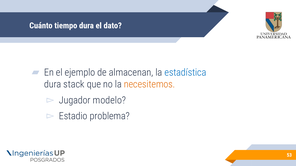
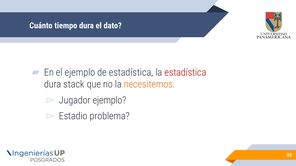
de almacenan: almacenan -> estadística (131, 73)
estadística colour: blue -> red (185, 73)
Jugador modelo: modelo -> ejemplo (109, 100)
